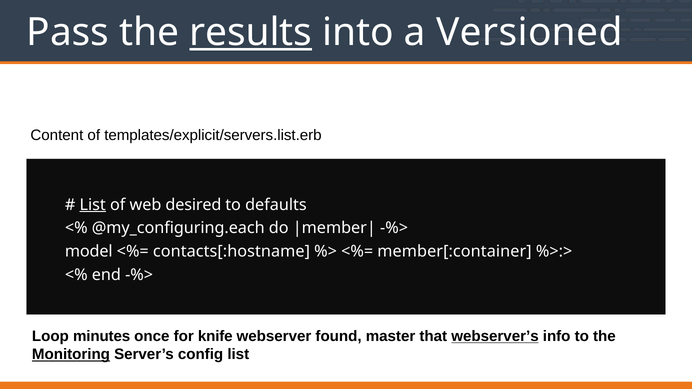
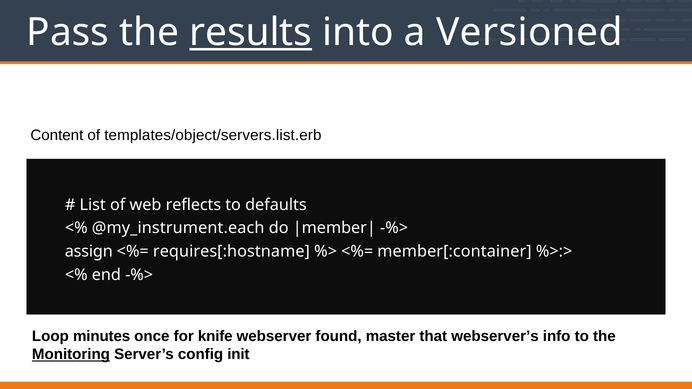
templates/explicit/servers.list.erb: templates/explicit/servers.list.erb -> templates/object/servers.list.erb (213, 135)
List underline: present -> none (93, 205)
desired: desired -> reflects (193, 205)
@my_configuring.each: @my_configuring.each -> @my_instrument.each (178, 228)
model: model -> assign (89, 252)
contacts[:hostname: contacts[:hostname -> requires[:hostname (231, 252)
webserver’s underline: present -> none (495, 336)
config list: list -> init (238, 355)
